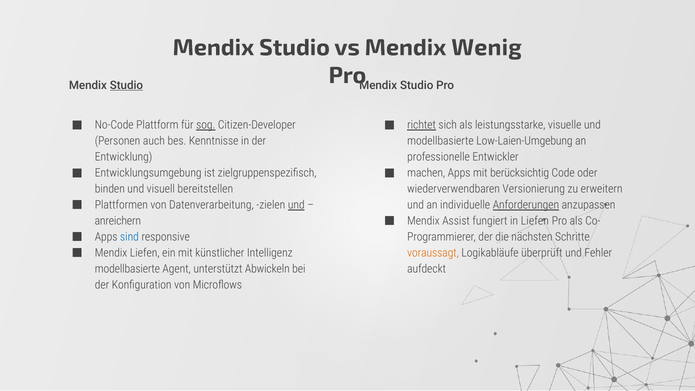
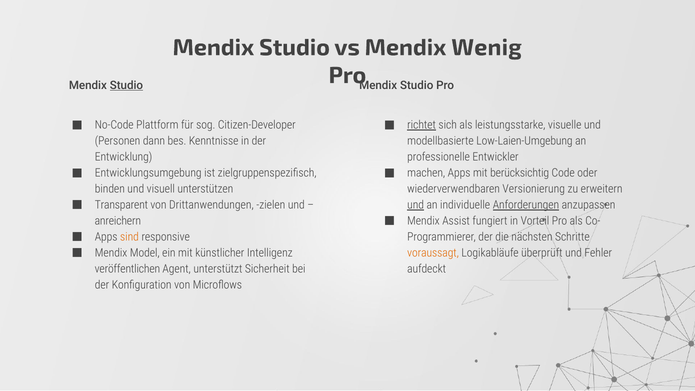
sog underline: present -> none (206, 125)
auch: auch -> dann (154, 141)
bereitstellen: bereitstellen -> unterstützen (205, 189)
Plattformen: Plattformen -> Transparent (121, 205)
Datenverarbeitung: Datenverarbeitung -> Drittanwendungen (211, 205)
und underline: present -> none (296, 205)
und underline: none -> present (416, 205)
in Liefen: Liefen -> Vorteil (535, 221)
sind colour: blue -> orange (129, 237)
Mendix Liefen: Liefen -> Model (145, 253)
modellbasierte: modellbasierte -> veröffentlichen (127, 269)
Abwickeln: Abwickeln -> Sicherheit (267, 269)
